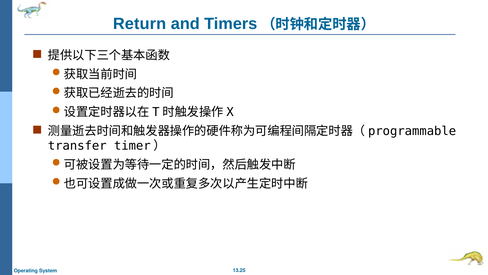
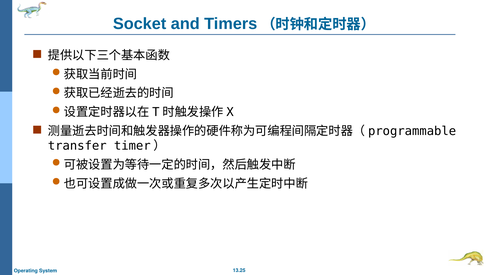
Return: Return -> Socket (140, 24)
